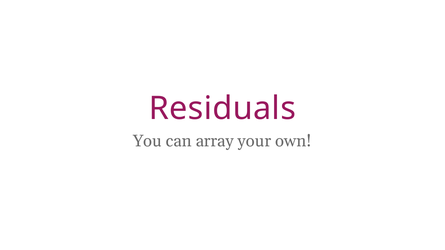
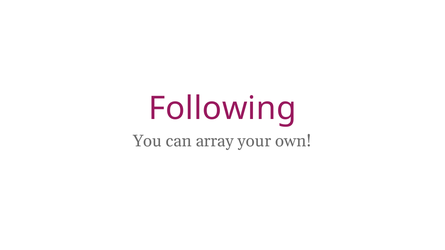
Residuals: Residuals -> Following (222, 109)
